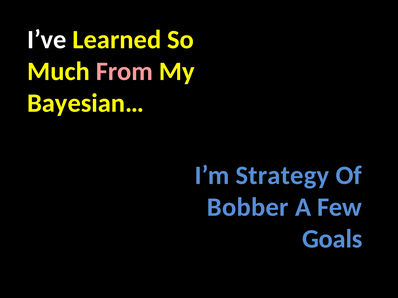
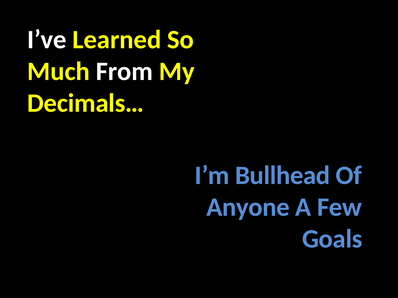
From colour: pink -> white (124, 71)
Bayesian…: Bayesian… -> Decimals… (86, 103)
Strategy: Strategy -> Bullhead (283, 176)
Bobber: Bobber -> Anyone (248, 207)
